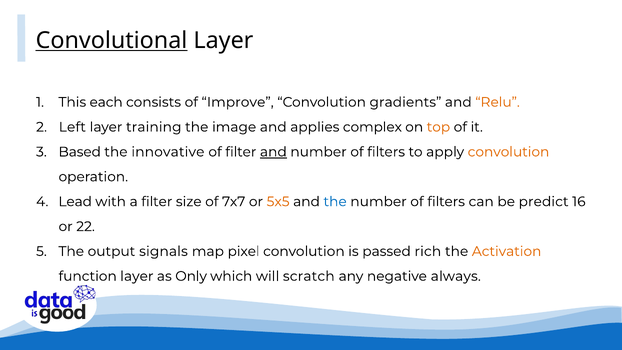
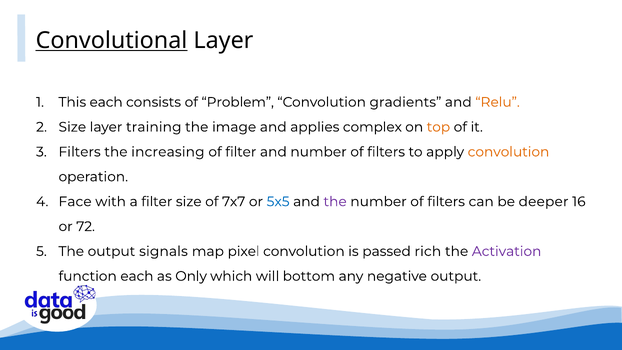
Improve: Improve -> Problem (238, 102)
Left: Left -> Size (72, 127)
Based: Based -> Filters (80, 152)
innovative: innovative -> increasing (168, 152)
and underline: present -> none (273, 152)
Lead: Lead -> Face (75, 202)
5x5 colour: orange -> blue (278, 202)
the colour: blue -> purple (335, 202)
predict: predict -> deeper (544, 202)
22: 22 -> 72 (86, 226)
Activation colour: orange -> purple (507, 251)
function layer: layer -> each (137, 276)
scratch: scratch -> bottom (309, 276)
negative always: always -> output (456, 276)
